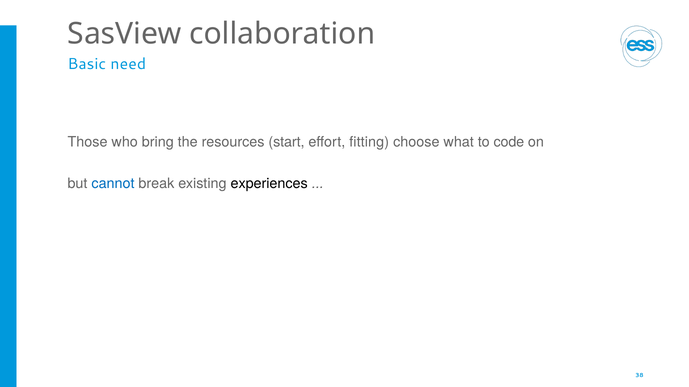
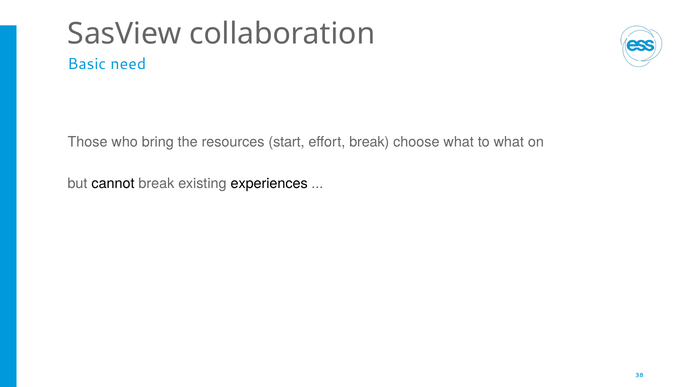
effort fitting: fitting -> break (369, 142)
to code: code -> what (509, 142)
cannot colour: blue -> black (113, 184)
